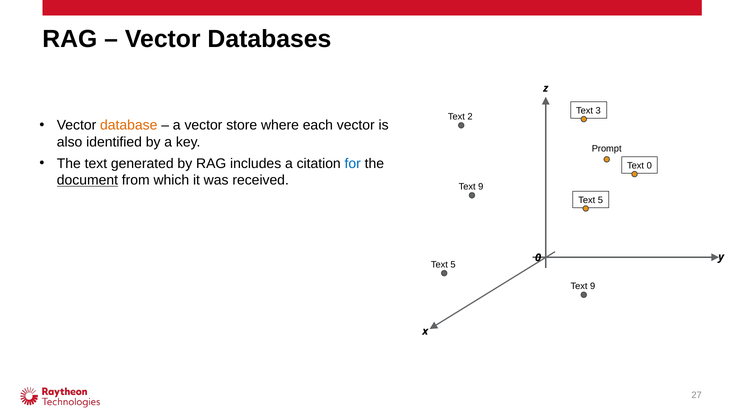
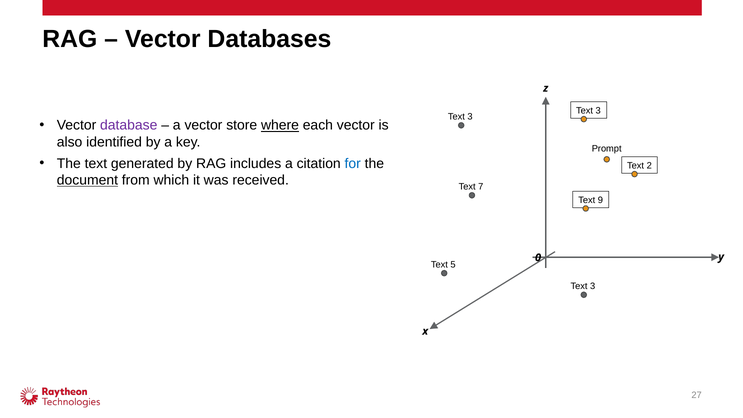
2: 2 -> 3 (470, 117)
database colour: orange -> purple (129, 125)
where underline: none -> present (280, 125)
Text 0: 0 -> 2 (649, 166)
9: 9 -> 7 (481, 187)
5: 5 -> 9 (600, 200)
9: 9 -> 3 (593, 286)
